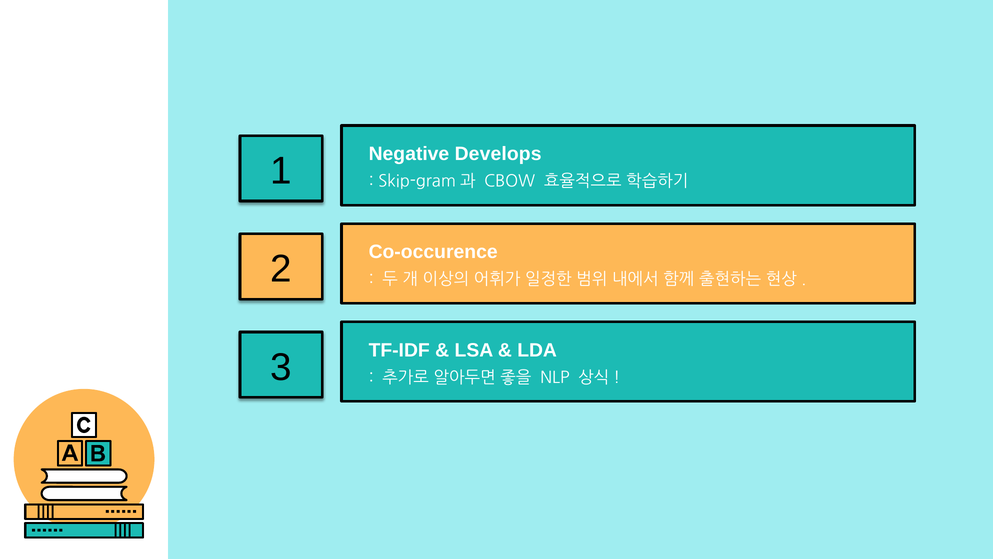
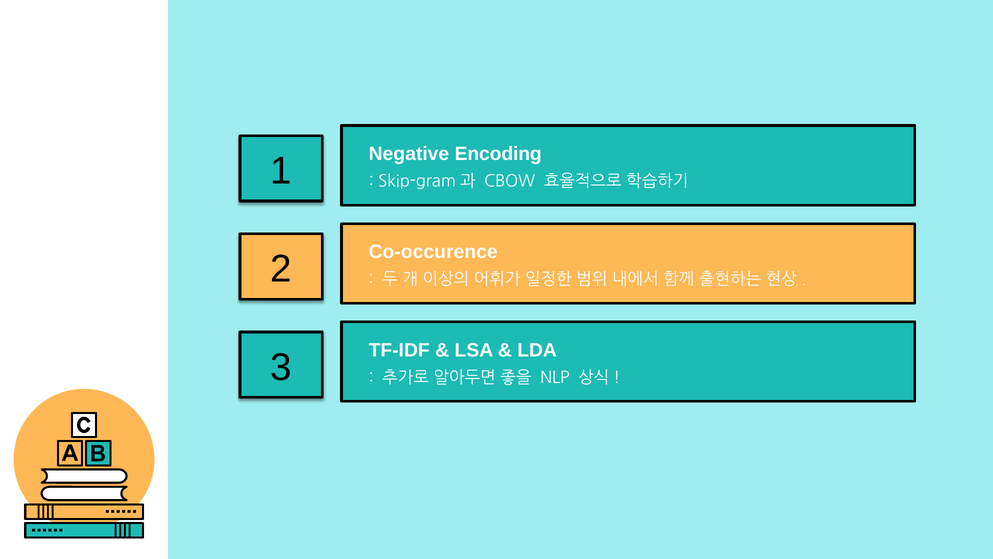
Develops: Develops -> Encoding (498, 154)
